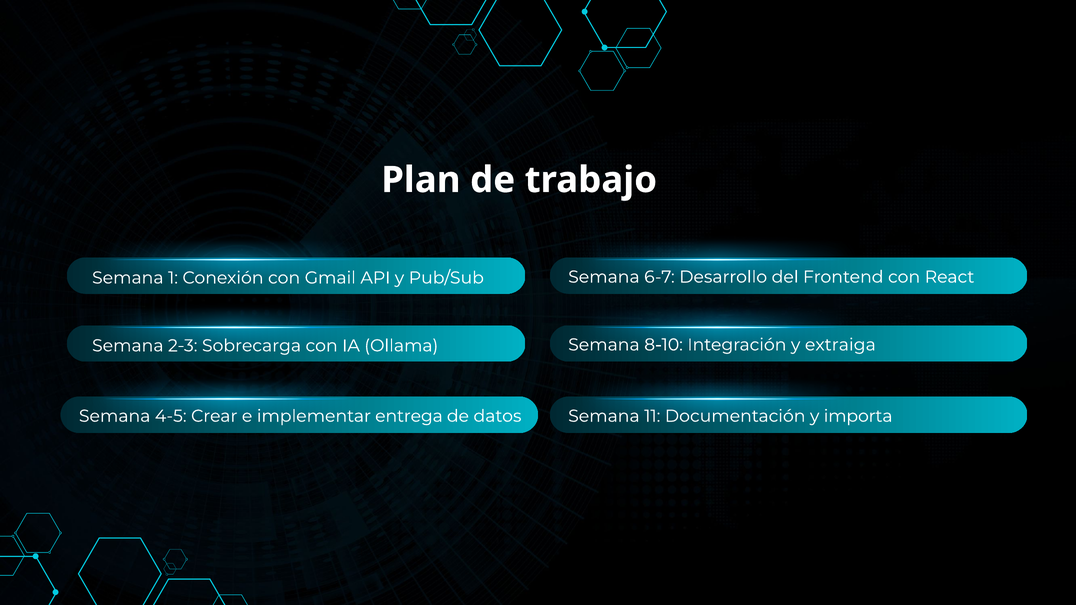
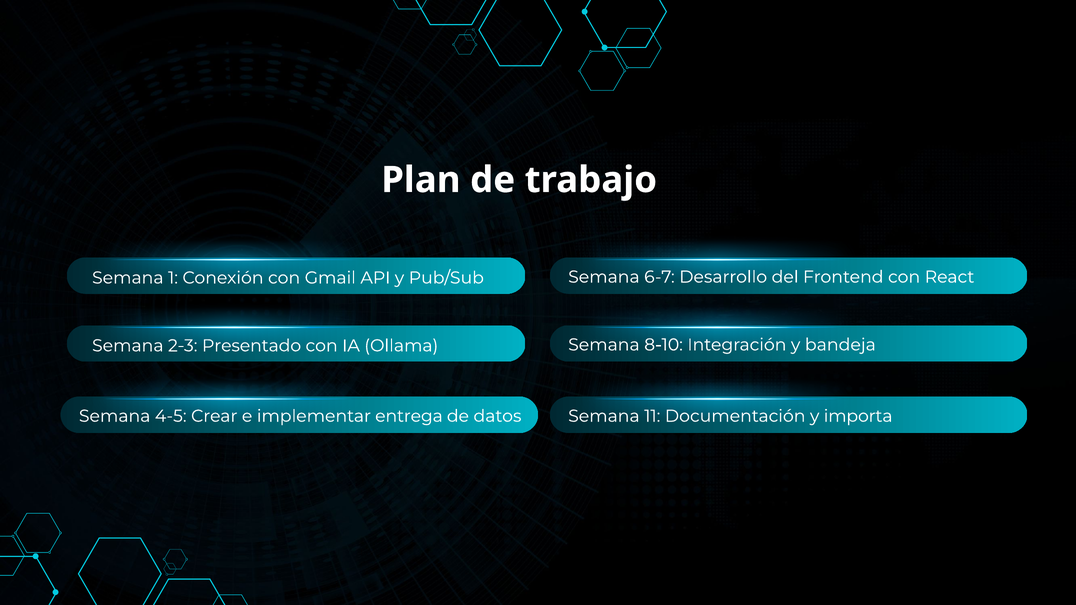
extraiga: extraiga -> bandeja (840, 345)
Sobrecarga: Sobrecarga -> Presentado (252, 346)
